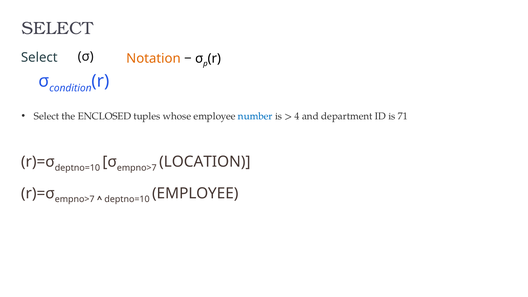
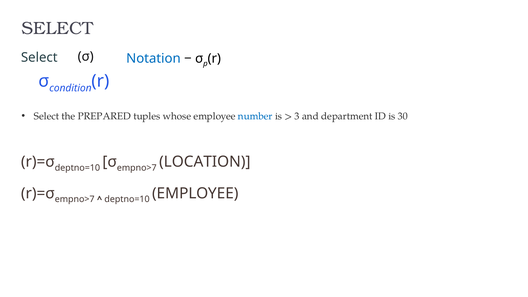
Notation colour: orange -> blue (153, 58)
ENCLOSED: ENCLOSED -> PREPARED (104, 116)
4: 4 -> 3 (297, 116)
71: 71 -> 30 (403, 116)
